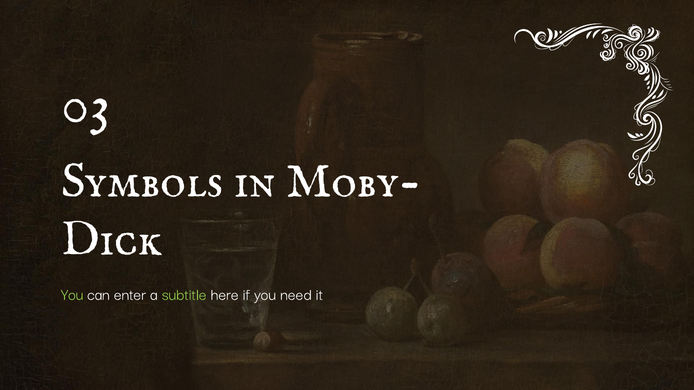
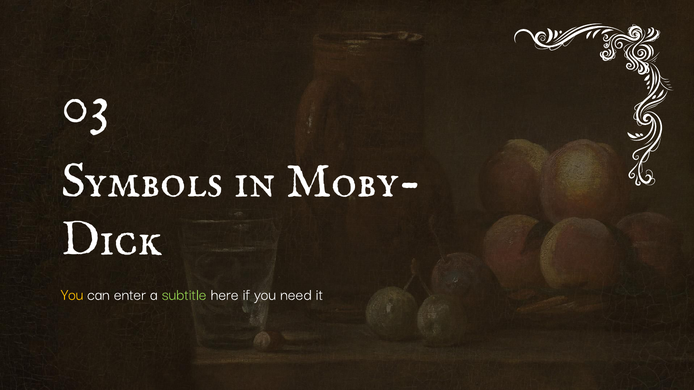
You colour: light green -> yellow (72, 294)
